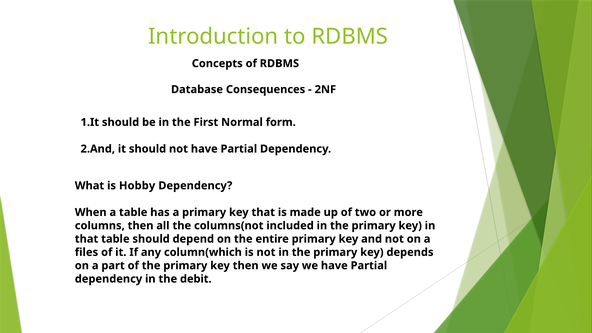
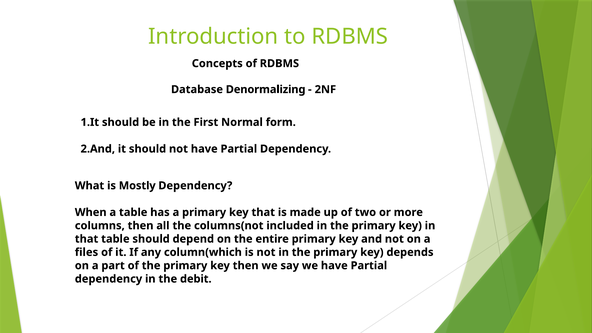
Consequences: Consequences -> Denormalizing (266, 89)
Hobby: Hobby -> Mostly (137, 186)
